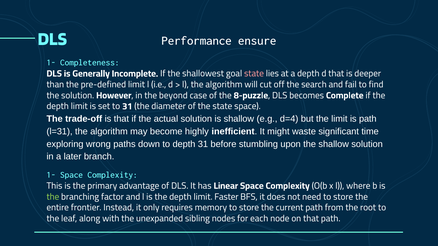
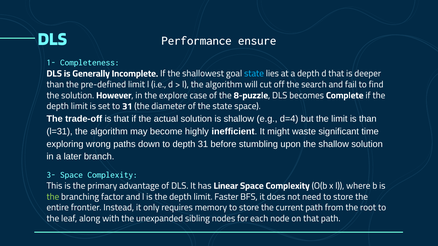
state colour: pink -> light blue (254, 74)
beyond: beyond -> explore (173, 96)
is path: path -> than (368, 119)
1-: 1- -> 3- (51, 175)
